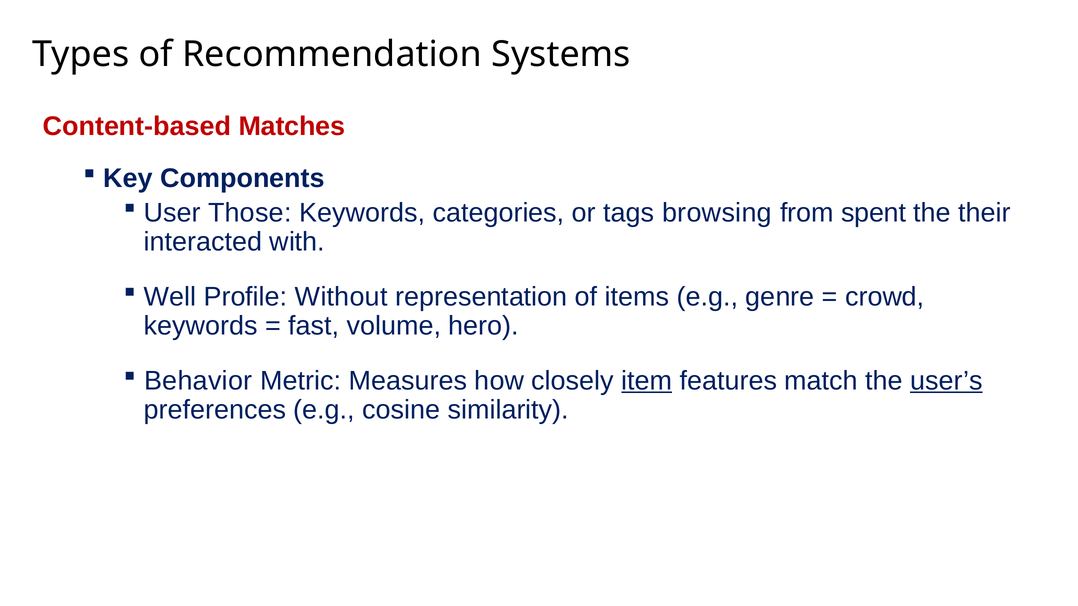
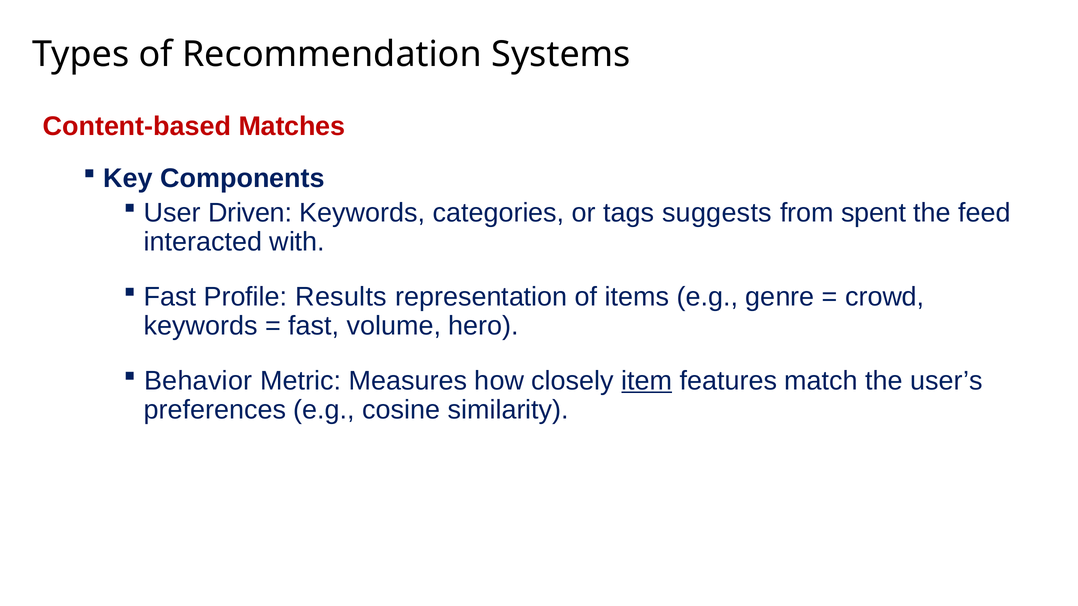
Those: Those -> Driven (250, 213)
browsing: browsing -> suggests (717, 213)
their: their -> feed (984, 213)
Well: Well -> Fast (170, 297)
Without: Without -> Results (341, 297)
user’s underline: present -> none (946, 381)
